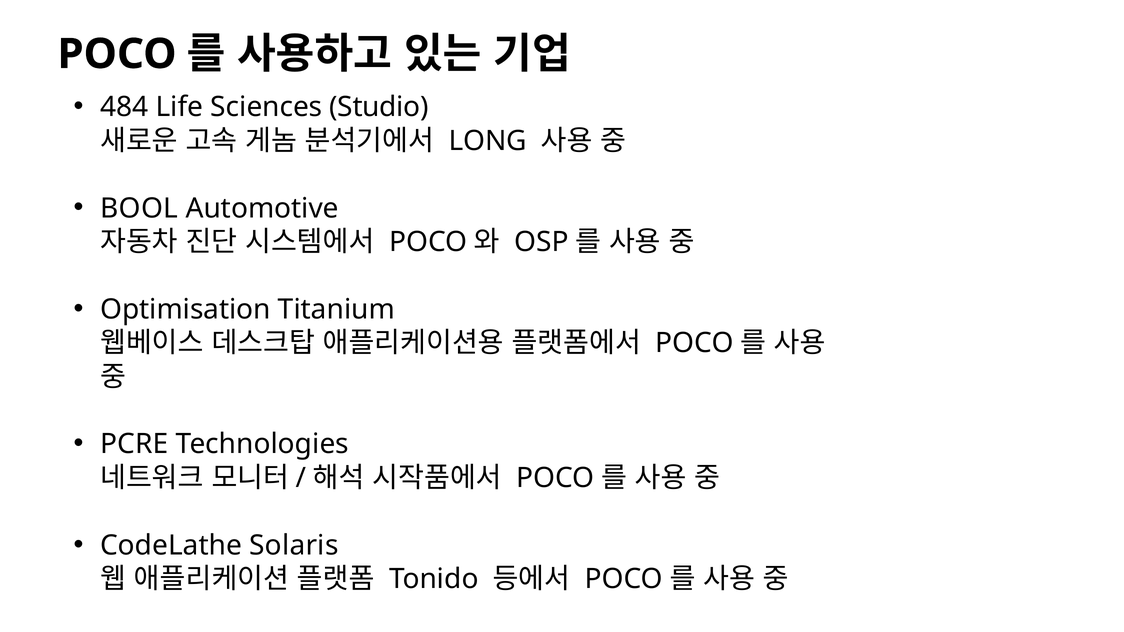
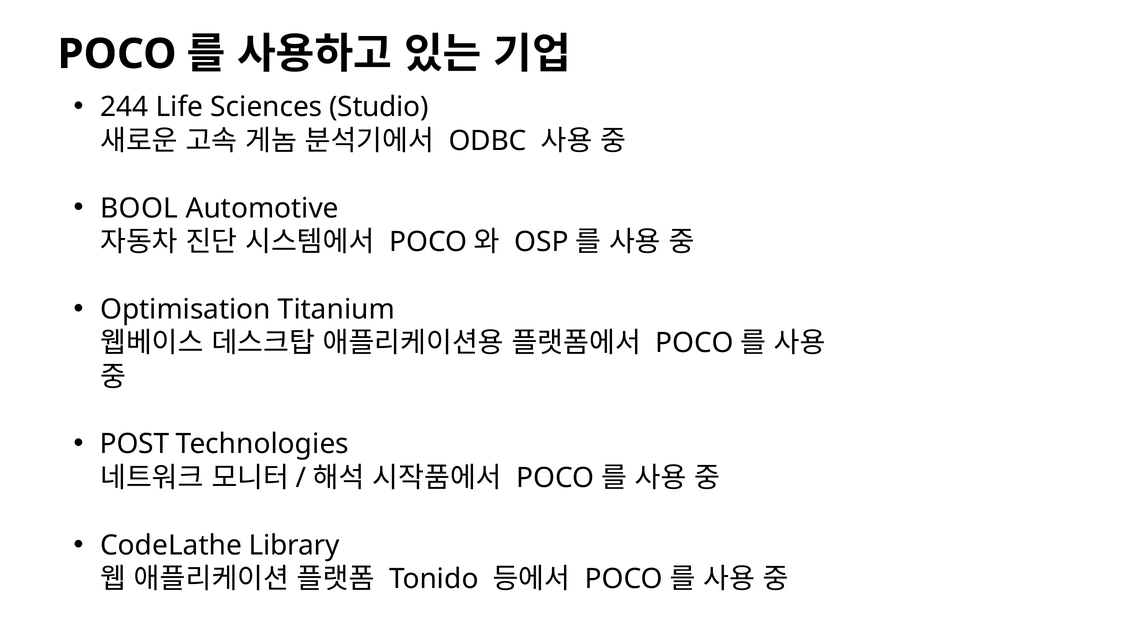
484: 484 -> 244 (124, 107)
LONG: LONG -> ODBC (488, 141)
PCRE: PCRE -> POST (135, 444)
Solaris: Solaris -> Library (294, 546)
